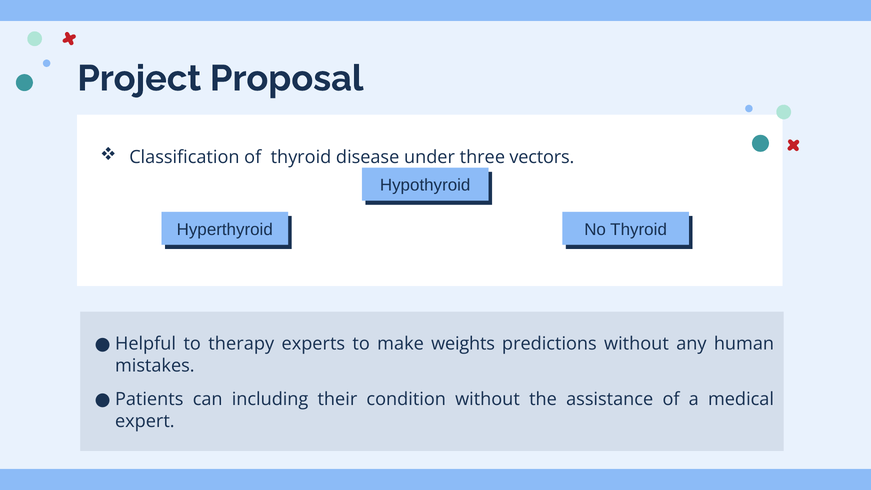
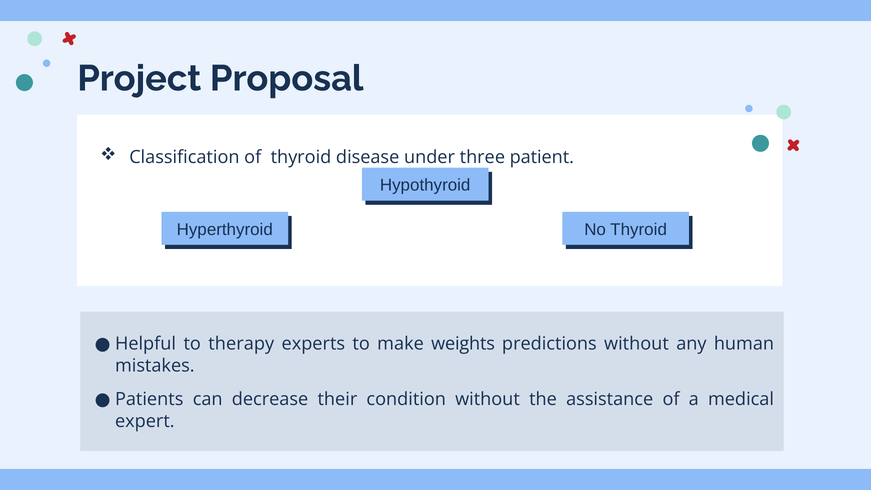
vectors: vectors -> patient (542, 157)
including: including -> decrease (270, 399)
